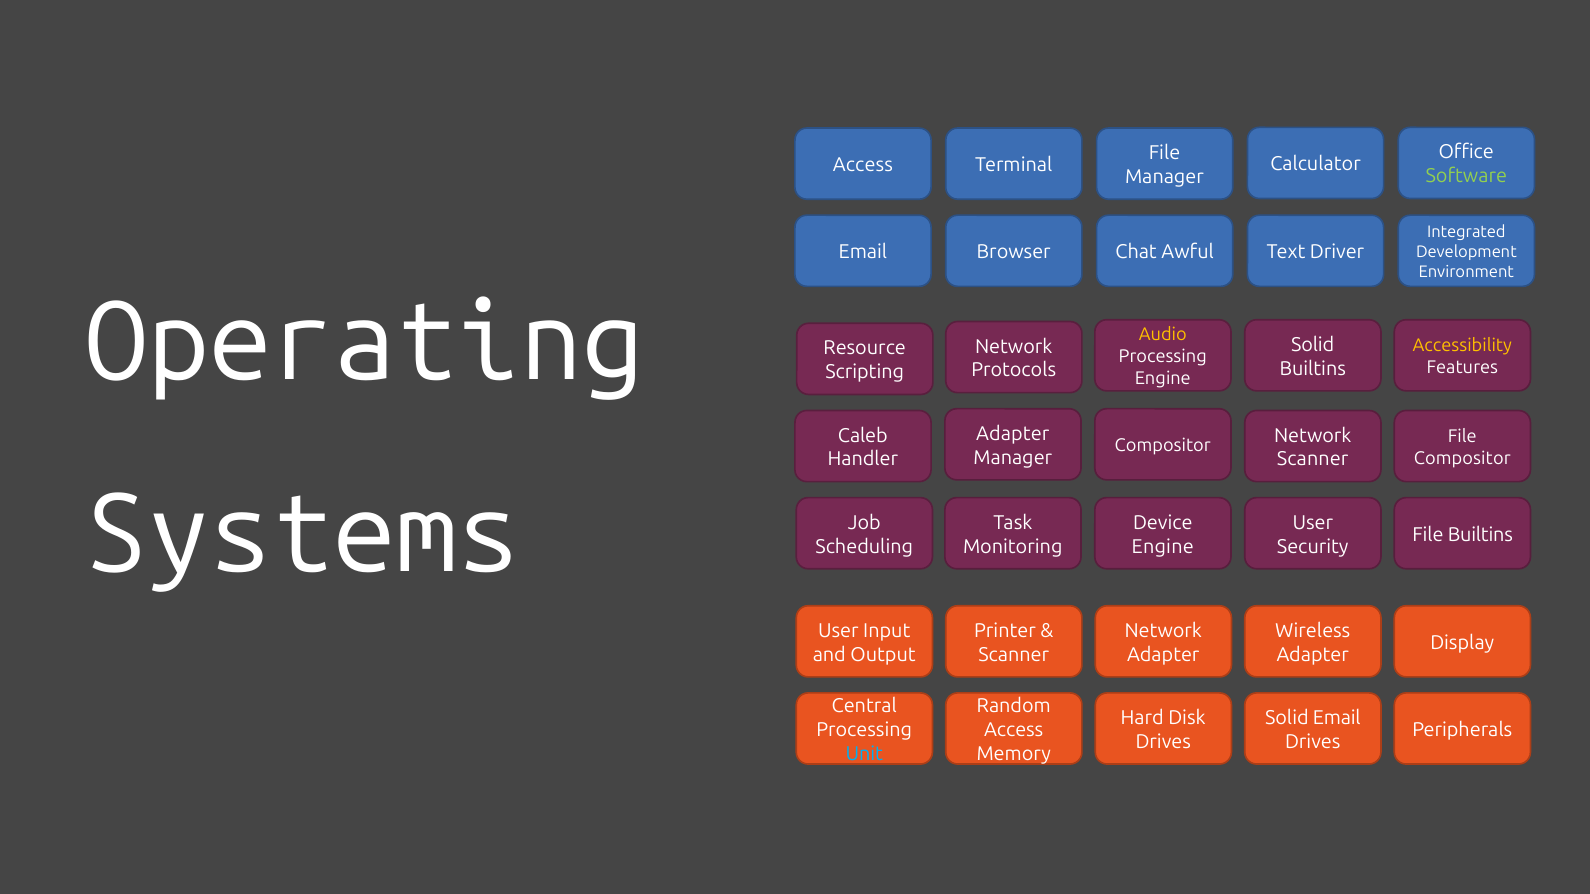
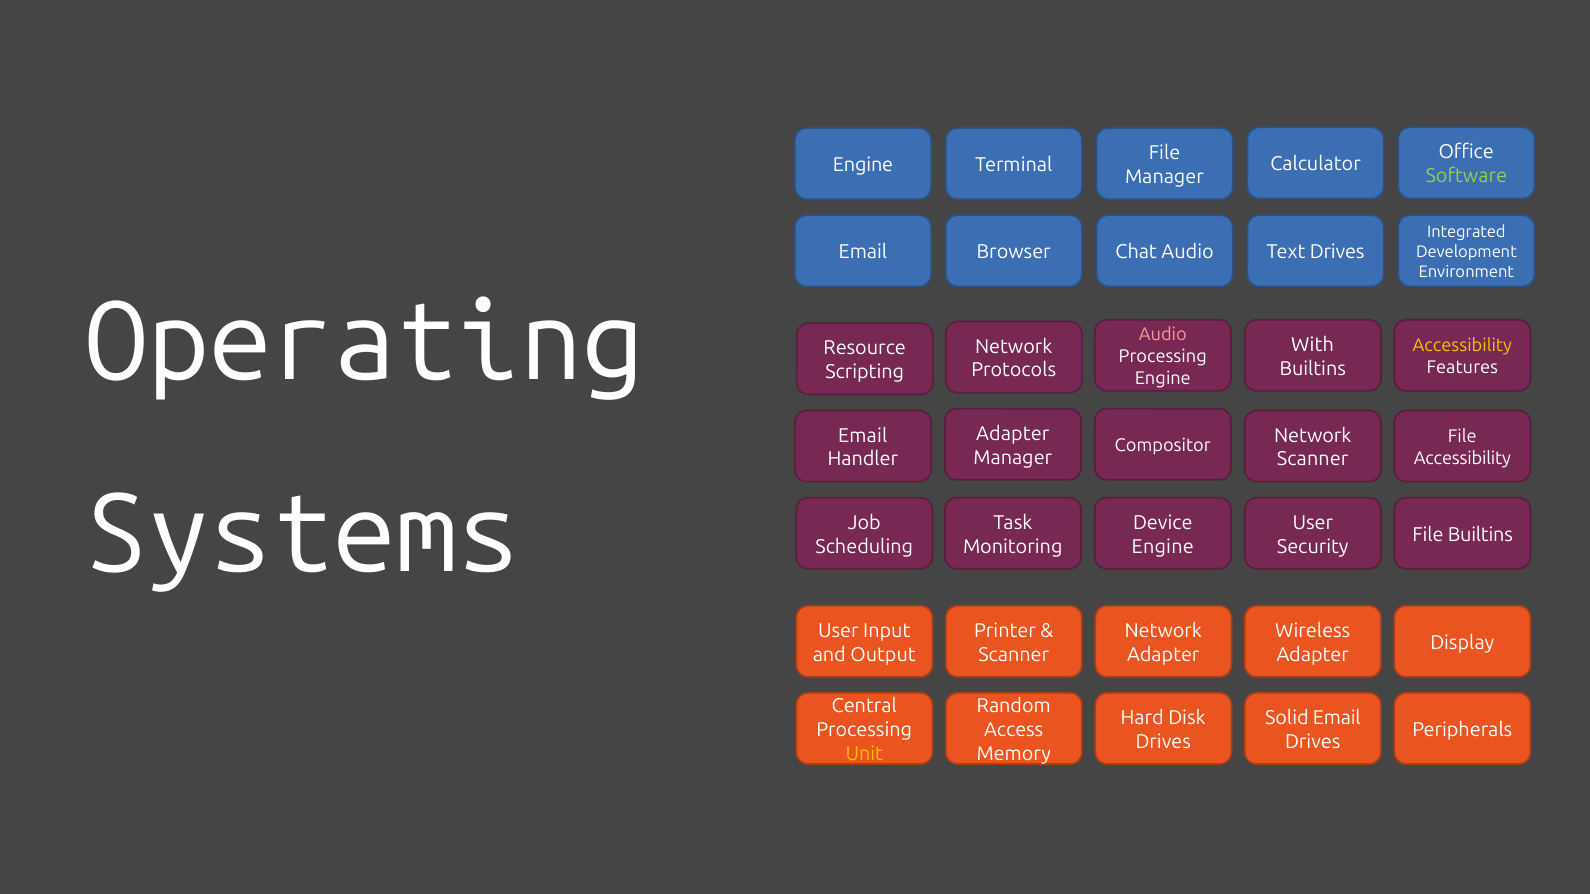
Access: Access -> Engine (863, 165)
Chat Awful: Awful -> Audio (1188, 252)
Text Driver: Driver -> Drives (1337, 252)
Audio colour: yellow -> pink (1163, 335)
Solid: Solid -> With (1313, 345)
Caleb: Caleb -> Email (863, 436)
Compositor: Compositor -> Accessibility (1462, 458)
Unit colour: light blue -> yellow (864, 754)
